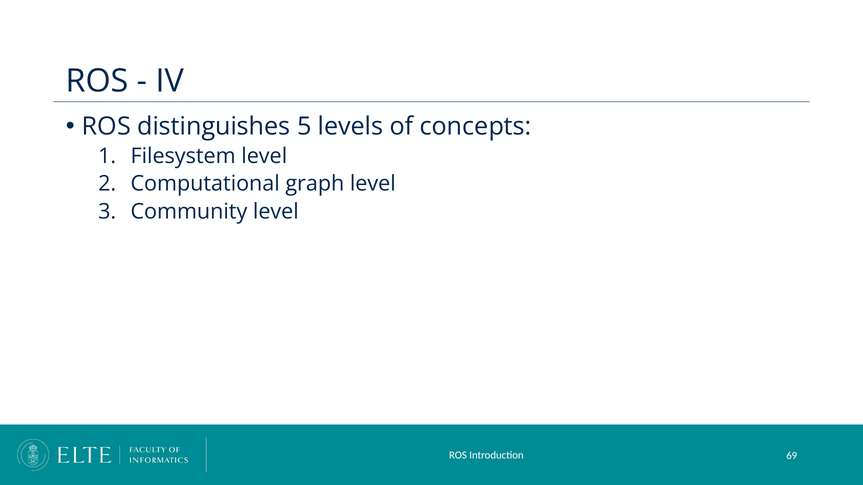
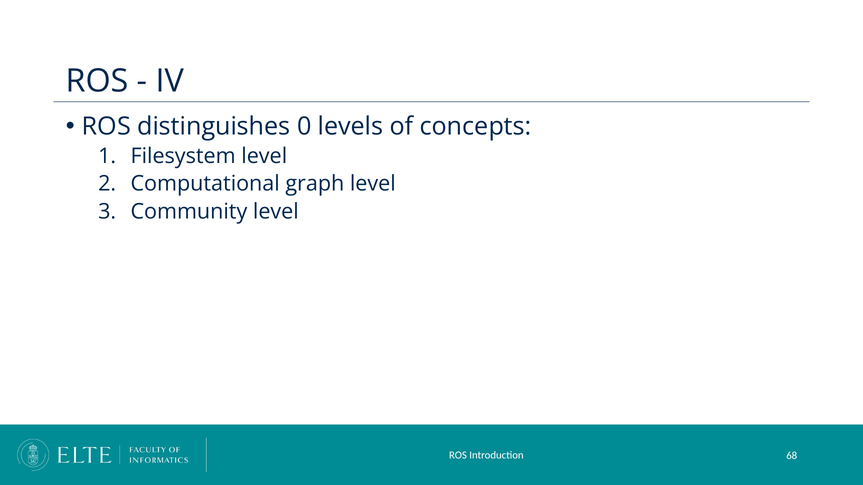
5: 5 -> 0 (304, 126)
69: 69 -> 68 (792, 456)
